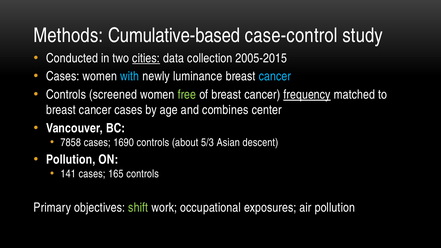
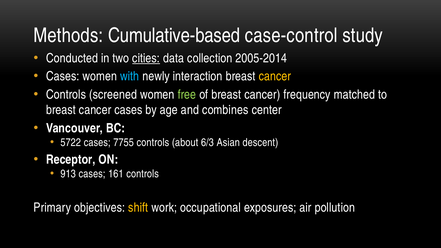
2005-2015: 2005-2015 -> 2005-2014 (261, 58)
luminance: luminance -> interaction (198, 76)
cancer colour: light blue -> yellow (275, 76)
frequency underline: present -> none (307, 95)
7858: 7858 -> 5722 (71, 142)
1690: 1690 -> 7755 (124, 142)
5/3: 5/3 -> 6/3 (207, 142)
Pollution: Pollution -> Receptor (71, 160)
141: 141 -> 913 (68, 174)
165: 165 -> 161 (116, 174)
shift colour: light green -> yellow (138, 208)
